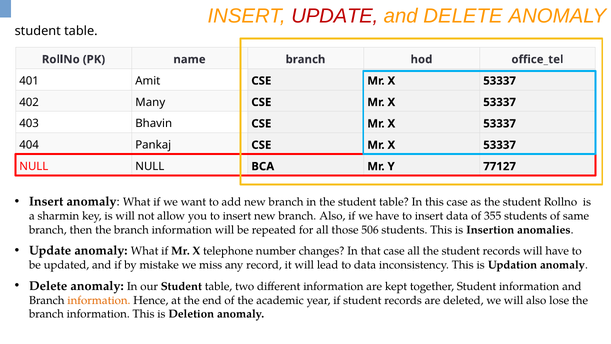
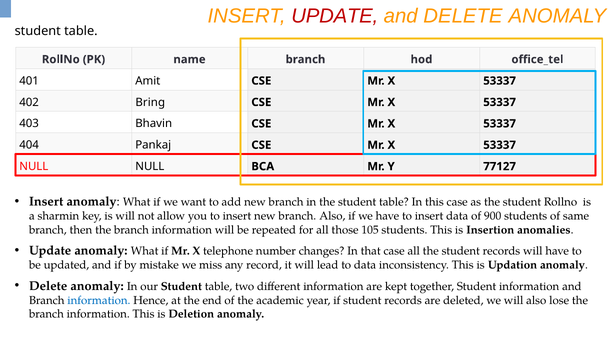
Many: Many -> Bring (150, 102)
355: 355 -> 900 (493, 216)
506: 506 -> 105 (370, 230)
information colour: orange -> blue (99, 300)
